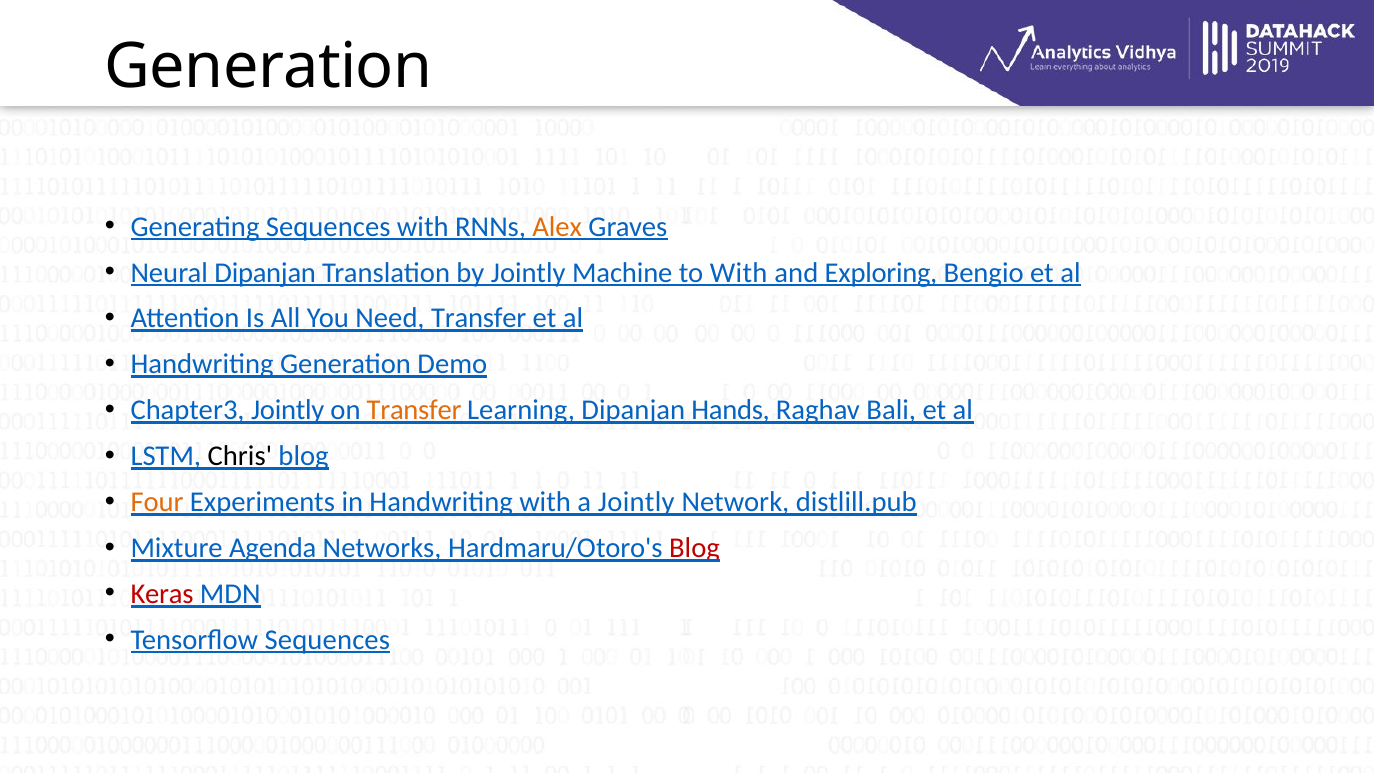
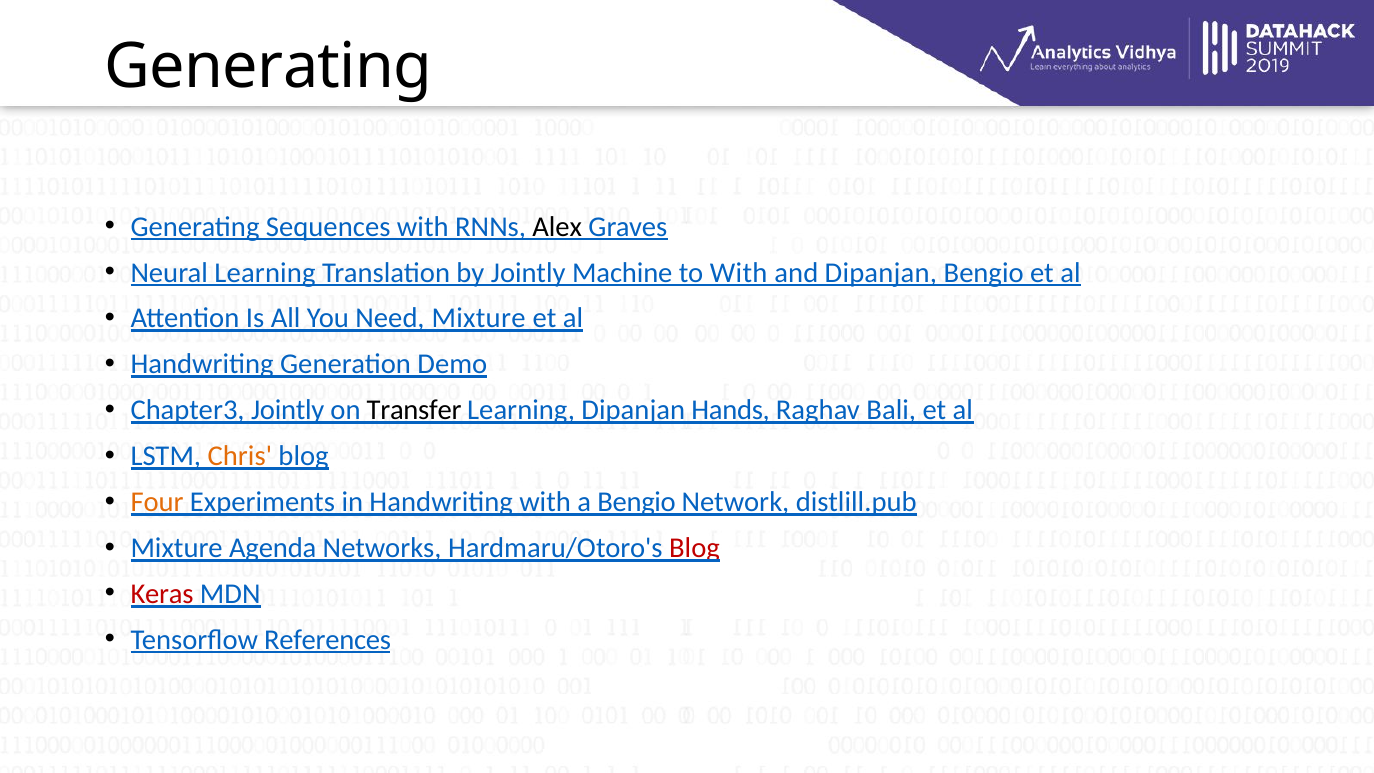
Generation: Generation -> Generating (268, 67)
Alex colour: orange -> black (557, 227)
Neural Dipanjan: Dipanjan -> Learning (265, 273)
and Exploring: Exploring -> Dipanjan (881, 273)
Need Transfer: Transfer -> Mixture (479, 318)
Transfer colour: orange -> black (414, 410)
Chris colour: black -> orange (240, 456)
a Jointly: Jointly -> Bengio (637, 502)
Tensorflow Sequences: Sequences -> References (328, 640)
